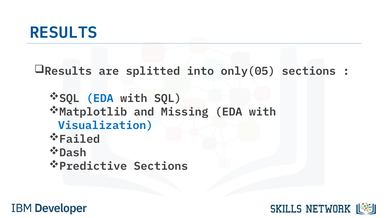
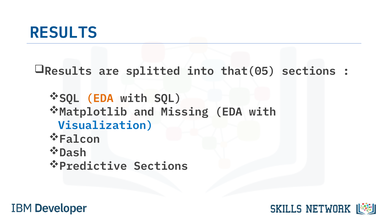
only(05: only(05 -> that(05 (248, 71)
EDA colour: blue -> orange (100, 98)
Failed: Failed -> Falcon (80, 139)
